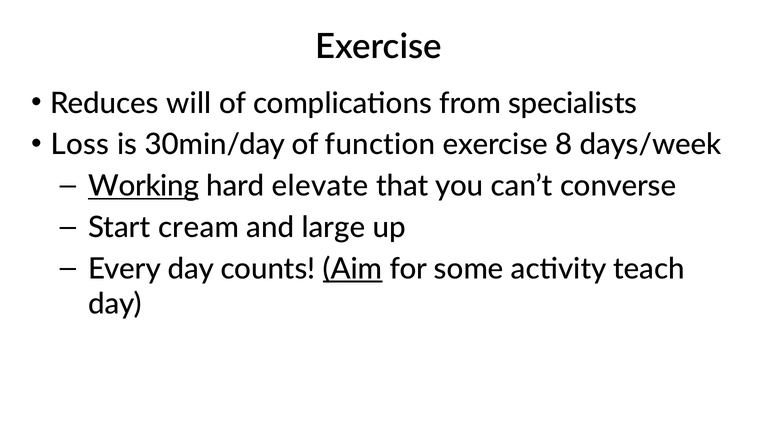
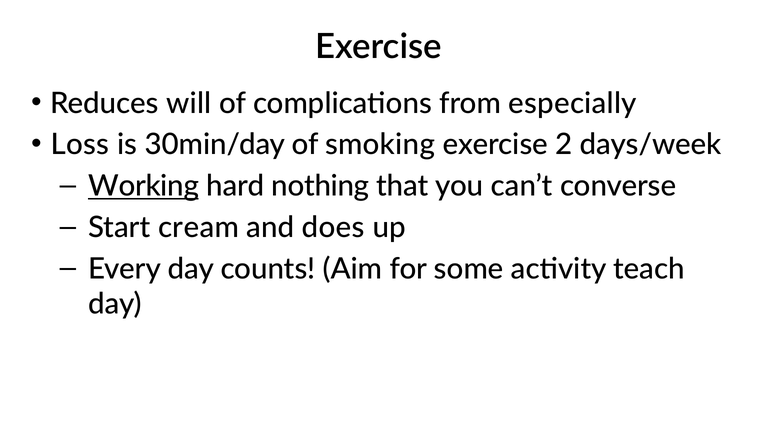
specialists: specialists -> especially (573, 103)
function: function -> smoking (380, 145)
8: 8 -> 2 (564, 145)
elevate: elevate -> nothing (320, 186)
large: large -> does (333, 227)
Aim underline: present -> none (353, 269)
